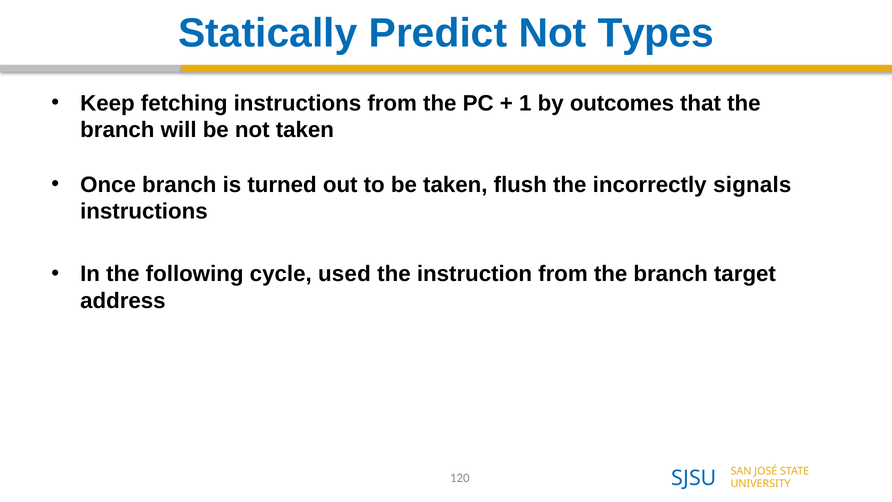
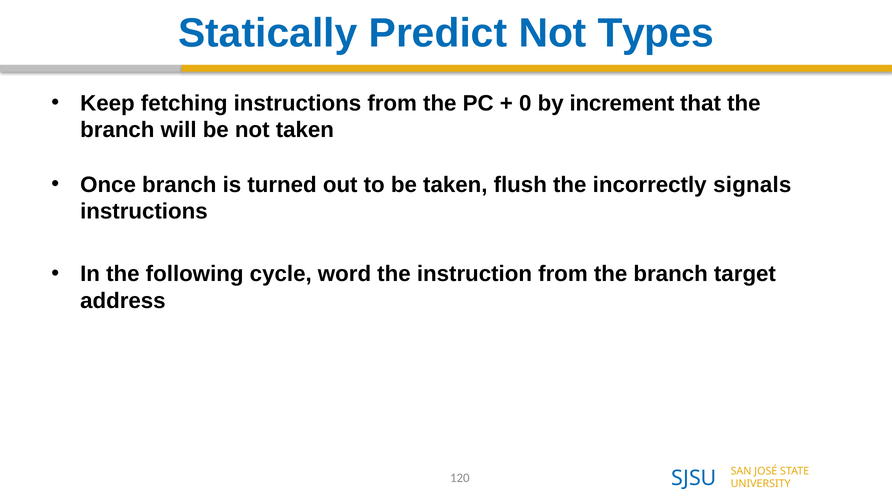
1: 1 -> 0 (525, 103)
outcomes: outcomes -> increment (622, 103)
used: used -> word (344, 274)
